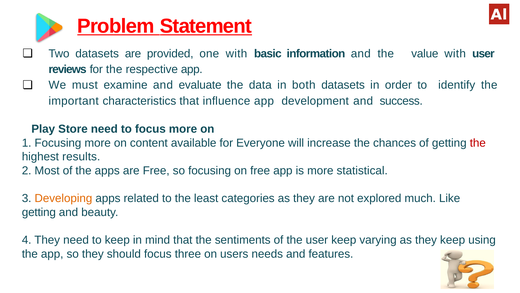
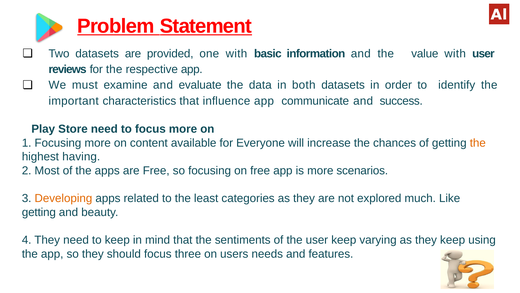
development: development -> communicate (315, 101)
the colour: red -> orange (478, 143)
results: results -> having (81, 157)
statistical: statistical -> scenarios (362, 170)
